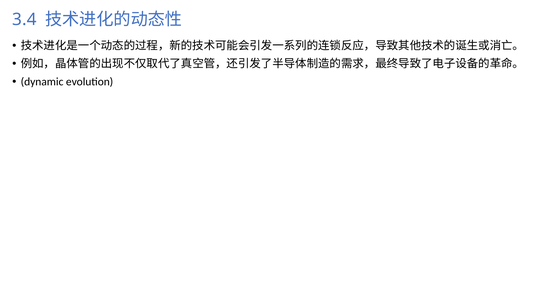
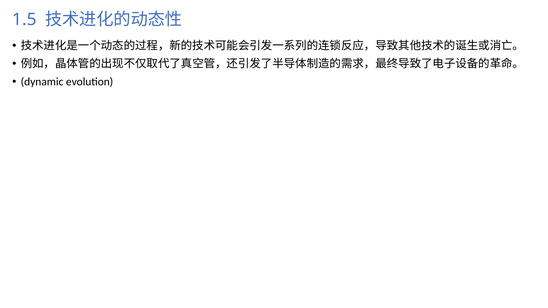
3.4: 3.4 -> 1.5 (24, 19)
